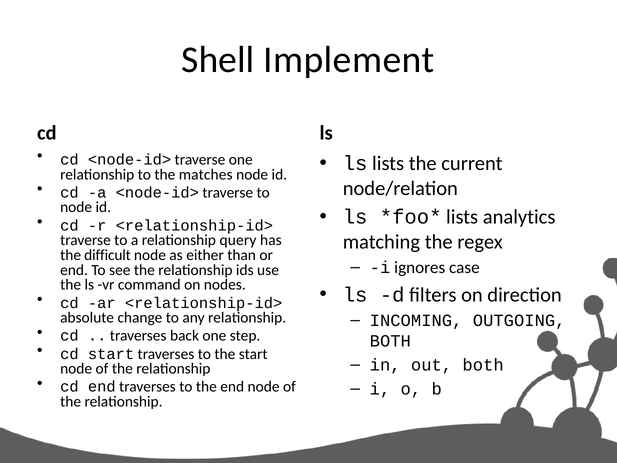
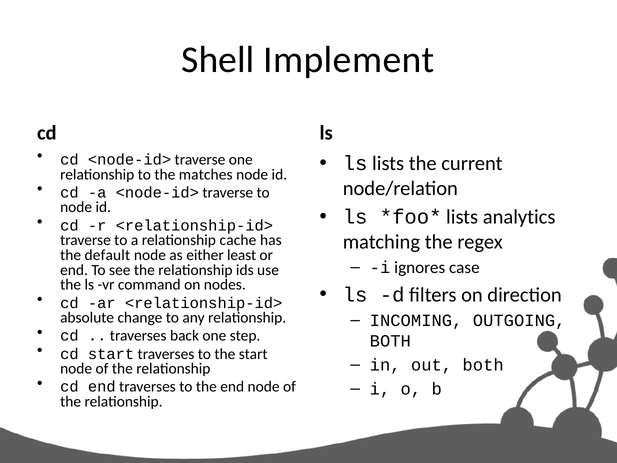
query: query -> cache (238, 240)
difficult: difficult -> default (107, 255)
than: than -> least (242, 255)
